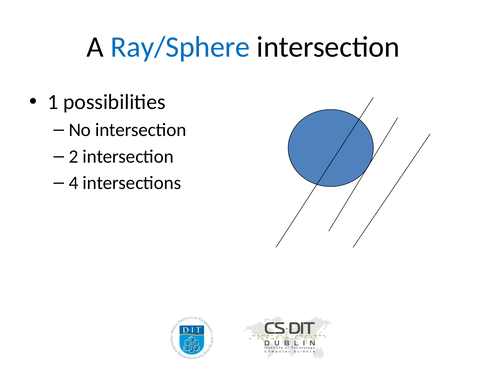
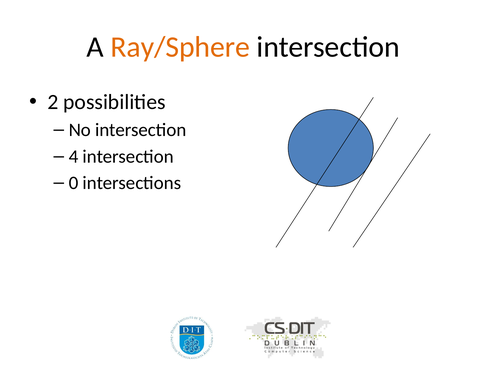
Ray/Sphere colour: blue -> orange (180, 47)
1: 1 -> 2 (53, 102)
2: 2 -> 4 (74, 157)
4: 4 -> 0 (74, 183)
